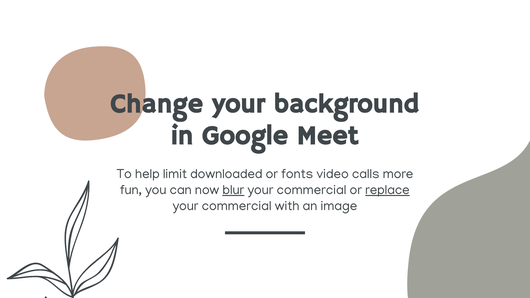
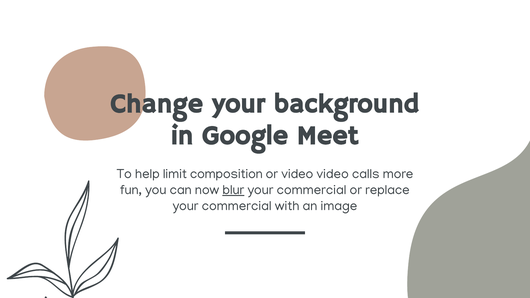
downloaded: downloaded -> composition (226, 174)
or fonts: fonts -> video (297, 174)
replace underline: present -> none (387, 190)
